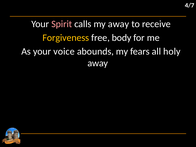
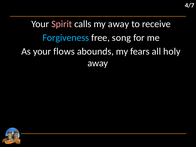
Forgiveness colour: yellow -> light blue (66, 38)
body: body -> song (121, 38)
voice: voice -> flows (64, 51)
